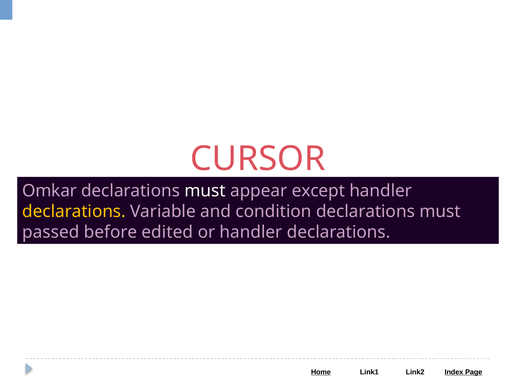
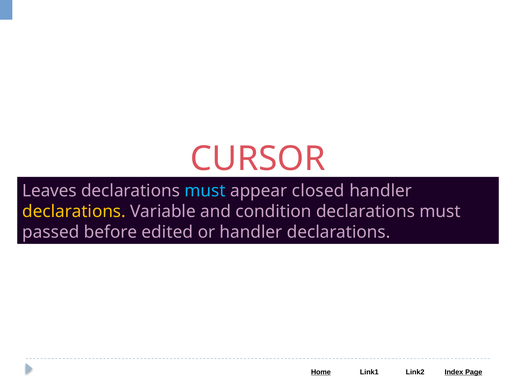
Omkar: Omkar -> Leaves (50, 191)
must colour: white -> light blue (205, 191)
except: except -> closed (318, 191)
